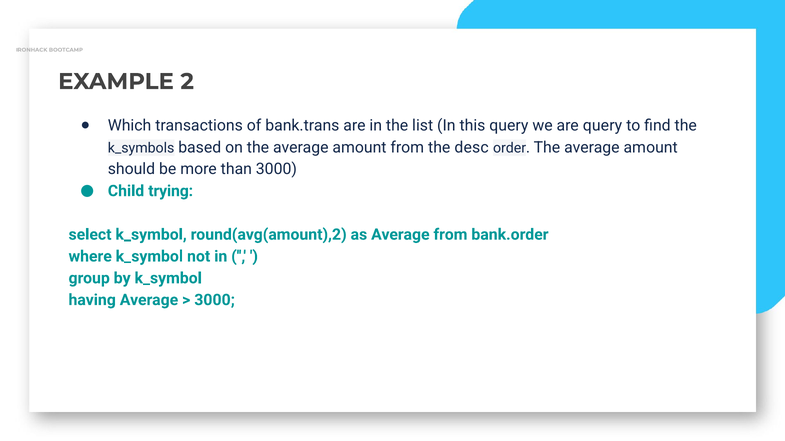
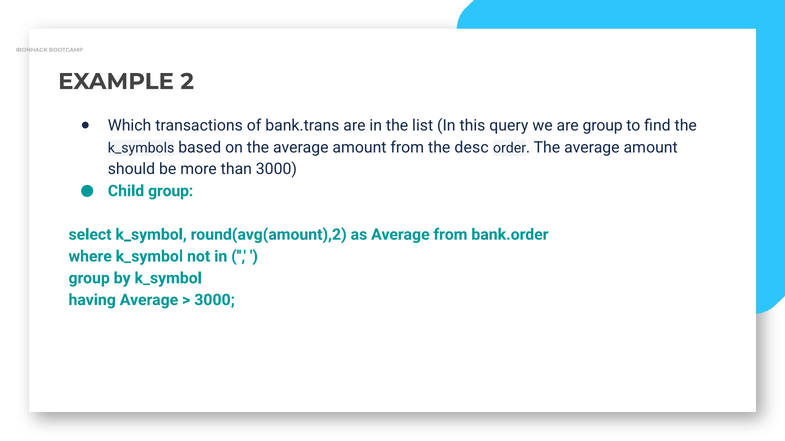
are query: query -> group (603, 126)
Child trying: trying -> group (171, 191)
